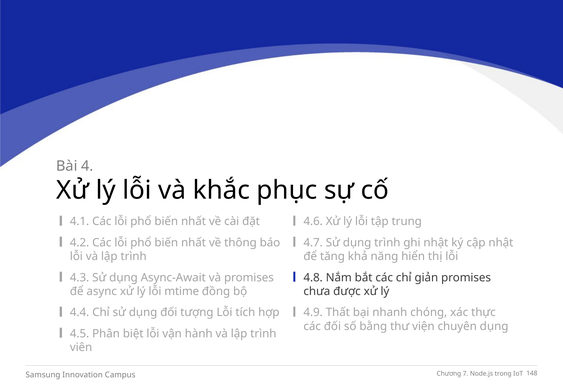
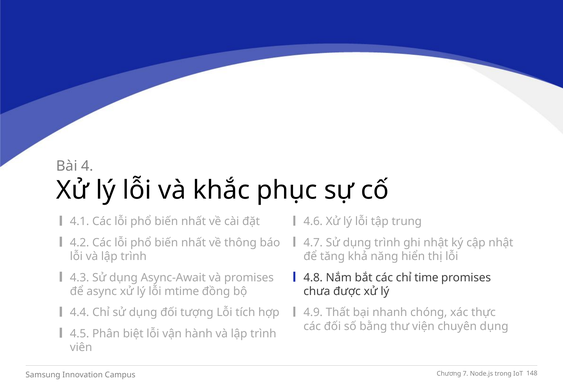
giản: giản -> time (426, 277)
